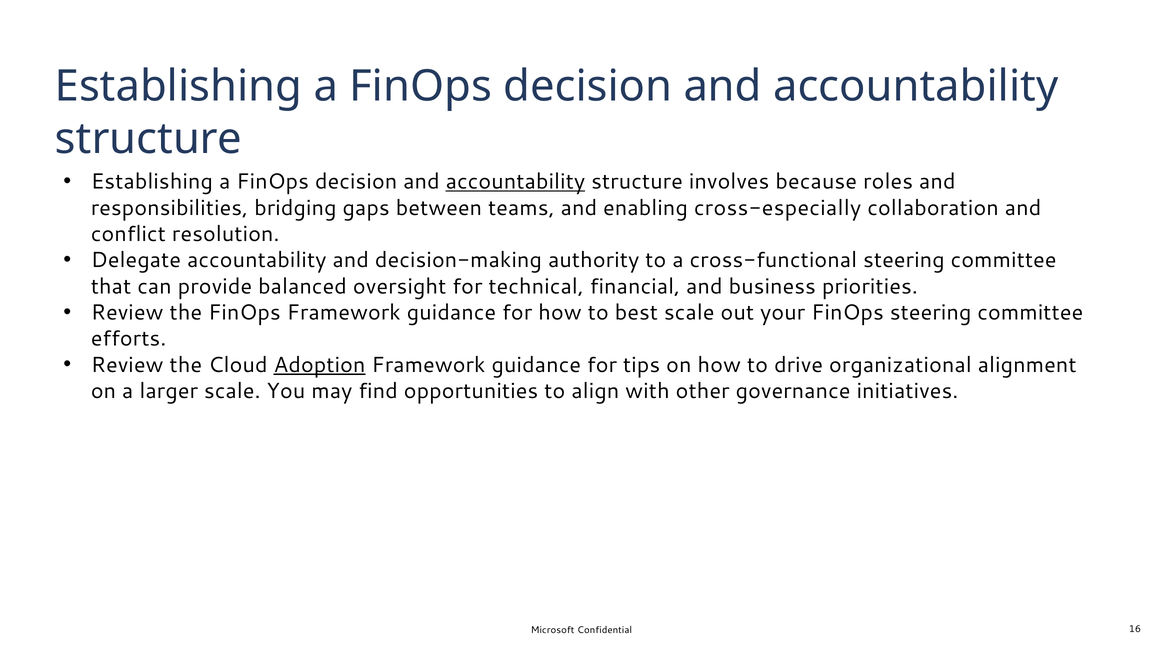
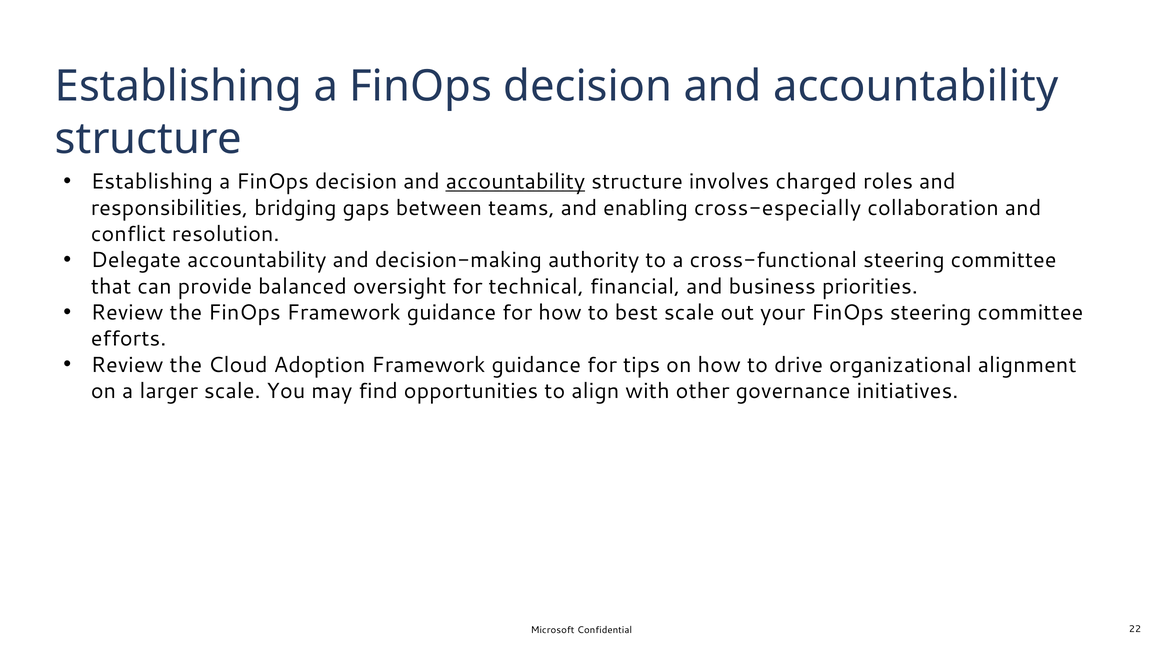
because: because -> charged (816, 182)
Adoption underline: present -> none (320, 365)
16: 16 -> 22 (1135, 629)
